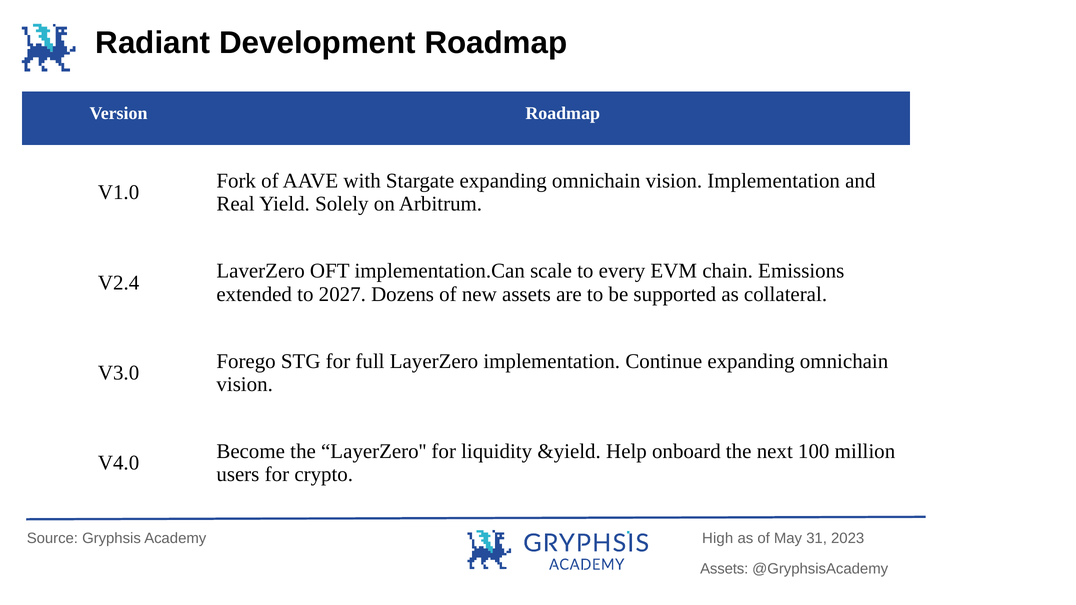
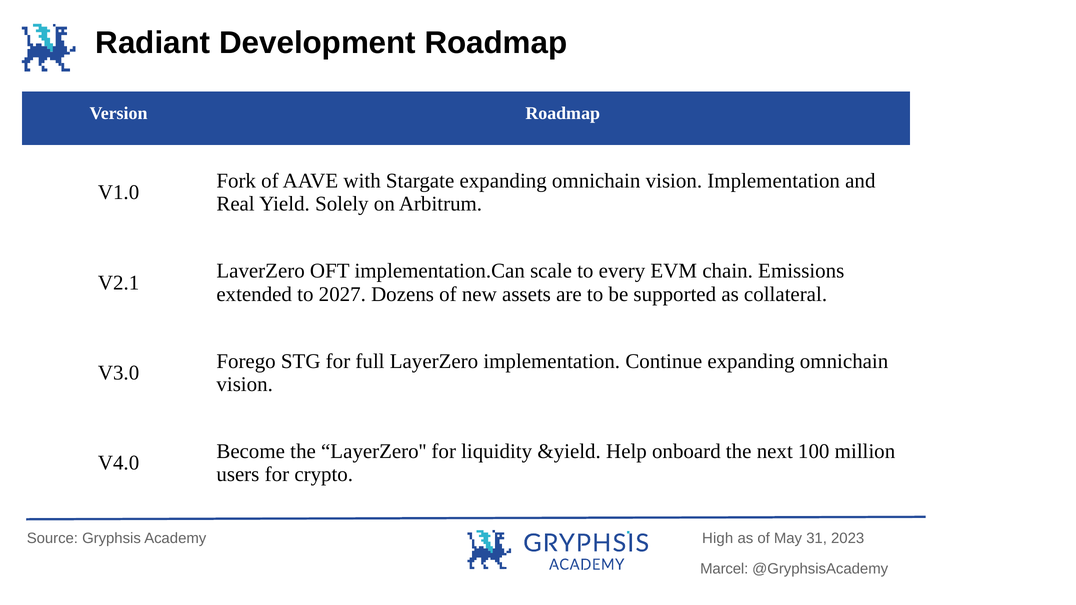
V2.4: V2.4 -> V2.1 (119, 283)
Assets: Assets -> Marcel (724, 569)
